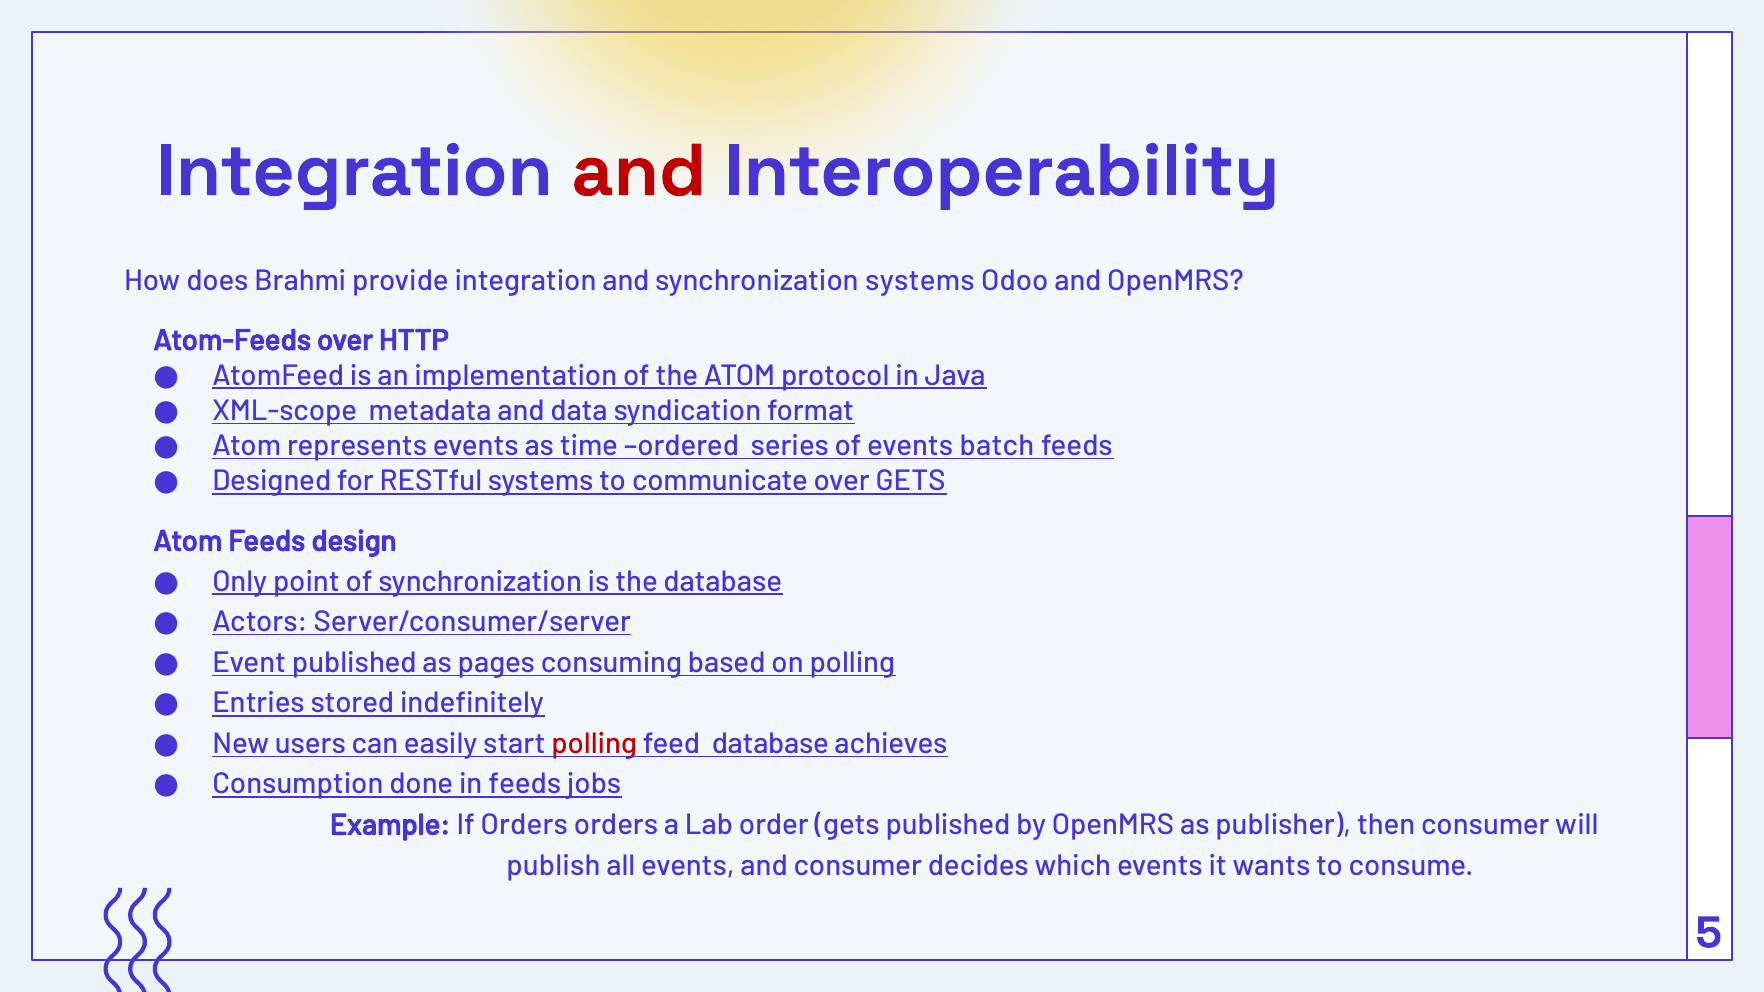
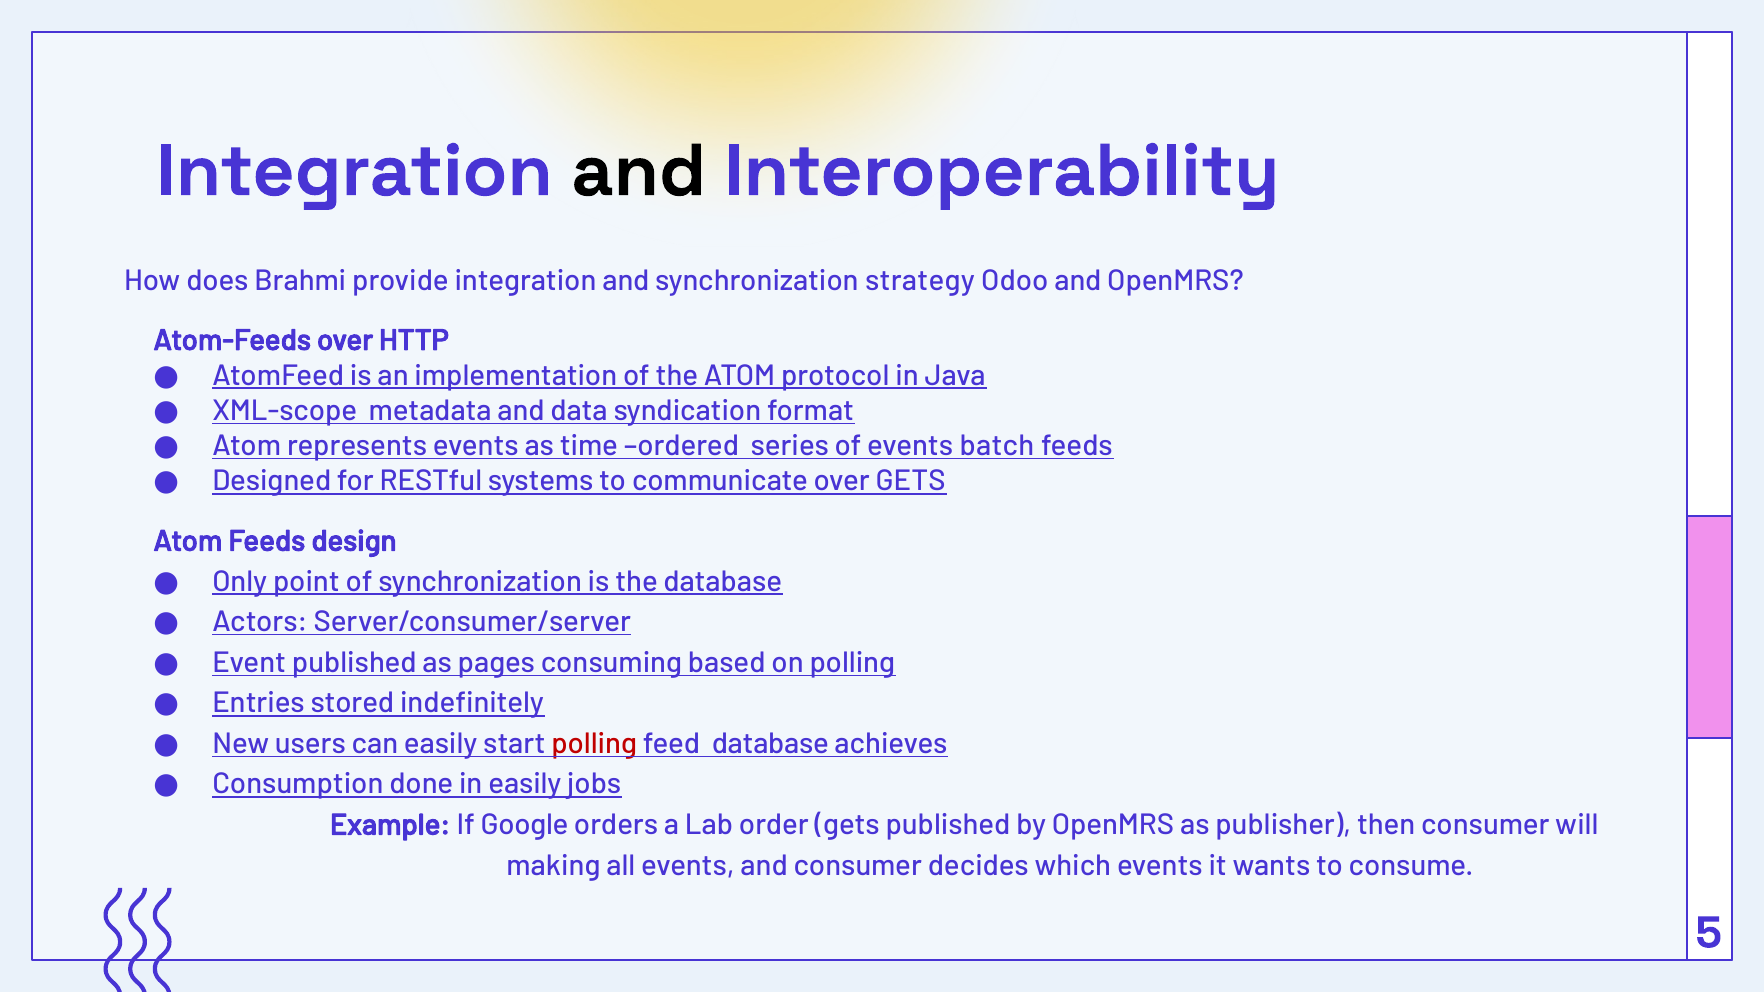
and colour: red -> black (639, 171)
synchronization systems: systems -> strategy (920, 280)
in feeds: feeds -> easily (525, 785)
If Orders: Orders -> Google (525, 825)
publish: publish -> making (553, 866)
